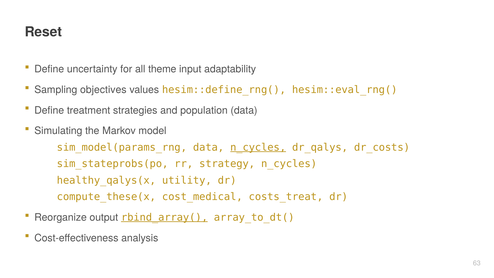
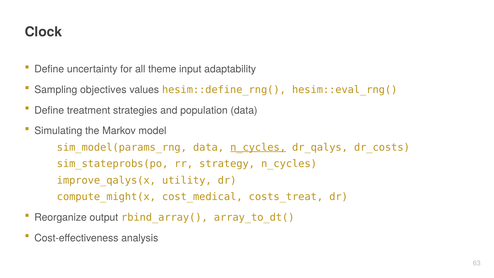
Reset: Reset -> Clock (43, 32)
healthy_qalys(x: healthy_qalys(x -> improve_qalys(x (106, 180)
compute_these(x: compute_these(x -> compute_might(x (106, 197)
rbind_array( underline: present -> none (164, 217)
